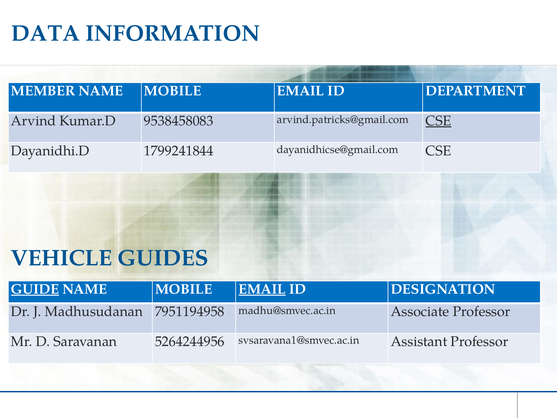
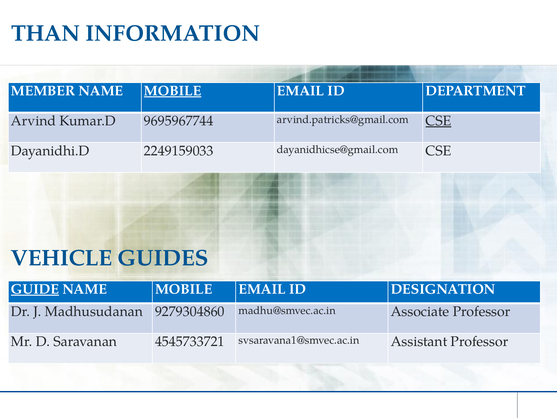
DATA: DATA -> THAN (46, 33)
MOBILE underline: none -> present (173, 91)
9538458083: 9538458083 -> 9695967744 (179, 121)
1799241844: 1799241844 -> 2249159033 (179, 151)
EMAIL underline: present -> none (262, 289)
7951194958: 7951194958 -> 9279304860 (190, 311)
5264244956: 5264244956 -> 4545733721 (190, 341)
